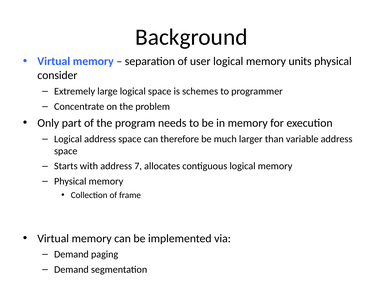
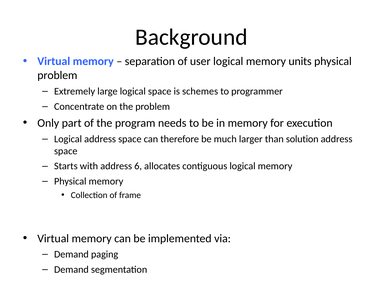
consider: consider -> problem (57, 75)
variable: variable -> solution (302, 139)
7: 7 -> 6 (138, 166)
